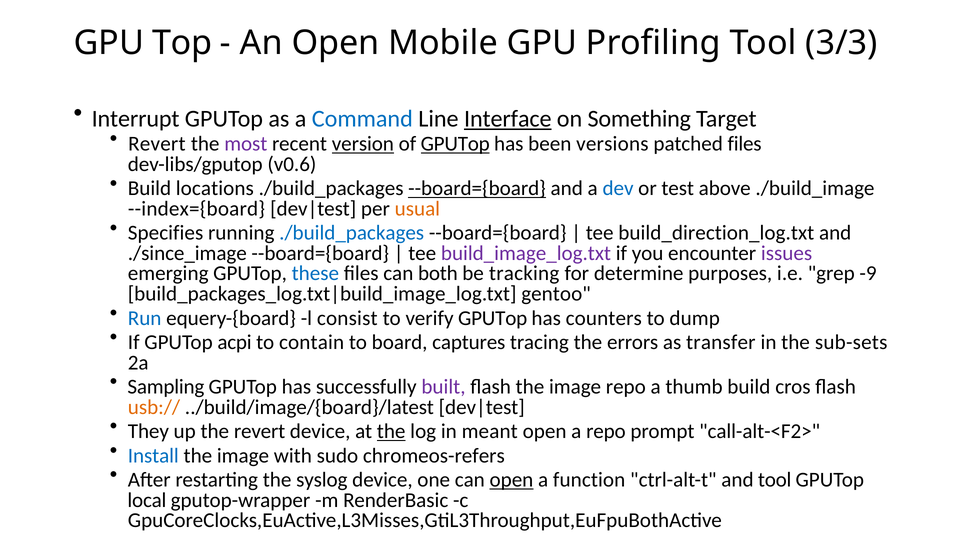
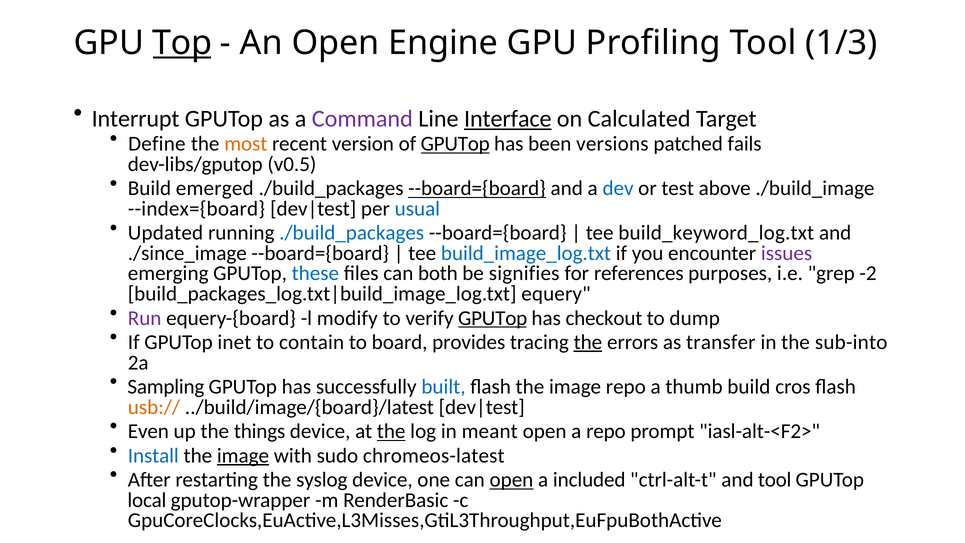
Top underline: none -> present (182, 43)
Mobile: Mobile -> Engine (443, 43)
3/3: 3/3 -> 1/3 (841, 43)
Command colour: blue -> purple (362, 119)
Something: Something -> Calculated (639, 119)
Revert: Revert -> Define (157, 144)
most colour: purple -> orange (246, 144)
version underline: present -> none (363, 144)
patched files: files -> fails (745, 144)
v0.6: v0.6 -> v0.5 (292, 164)
locations: locations -> emerged (215, 188)
usual colour: orange -> blue (417, 209)
Specifies: Specifies -> Updated (166, 233)
build_direction_log.txt: build_direction_log.txt -> build_keyword_log.txt (716, 233)
build_image_log.txt colour: purple -> blue (526, 253)
tracking: tracking -> signifies (524, 273)
determine: determine -> references (639, 273)
-9: -9 -> -2 (868, 273)
gentoo: gentoo -> equery (556, 294)
Run colour: blue -> purple (145, 318)
consist: consist -> modify (347, 318)
GPUTop underline: none -> present (493, 318)
counters: counters -> checkout (604, 318)
acpi: acpi -> inet (234, 342)
captures: captures -> provides (469, 342)
the underline: none -> present (588, 342)
sub-sets: sub-sets -> sub-into (851, 342)
built colour: purple -> blue (443, 387)
They: They -> Even (148, 431)
the revert: revert -> things (260, 431)
call-alt-<F2>: call-alt-<F2> -> iasl-alt-<F2> (760, 431)
image underline: none -> present (243, 455)
chromeos-refers: chromeos-refers -> chromeos-latest (434, 455)
function: function -> included (589, 480)
